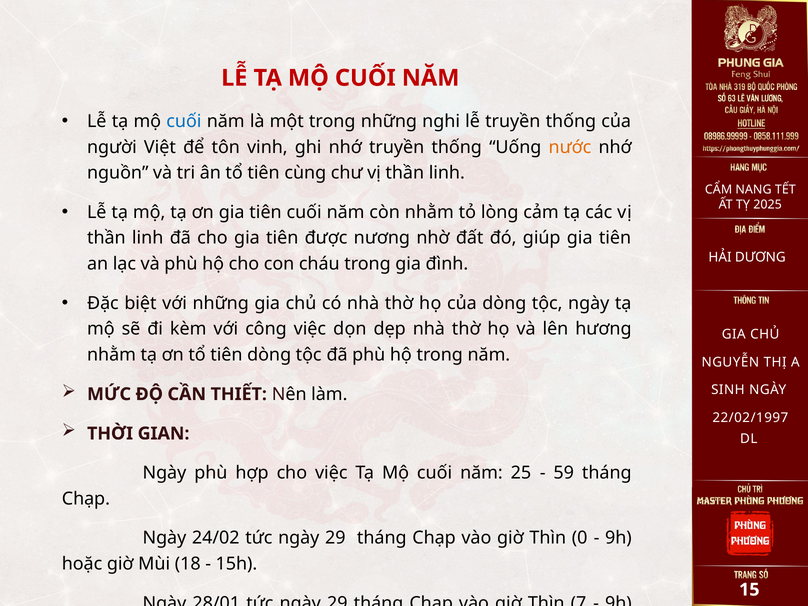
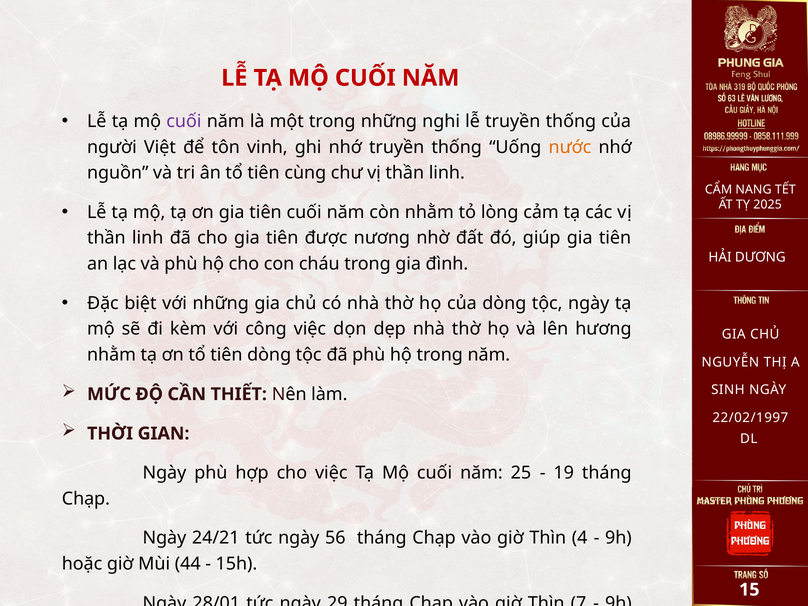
cuối colour: blue -> purple (184, 121)
59: 59 -> 19 (564, 473)
24/02: 24/02 -> 24/21 (216, 538)
29: 29 -> 56 (335, 538)
0: 0 -> 4 (580, 538)
18: 18 -> 44 (188, 564)
